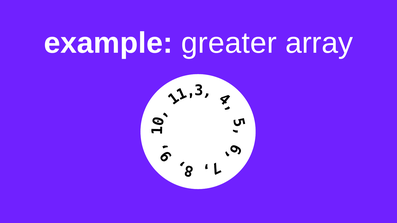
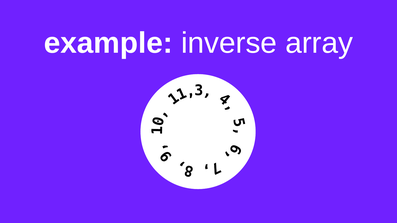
greater: greater -> inverse (229, 43)
